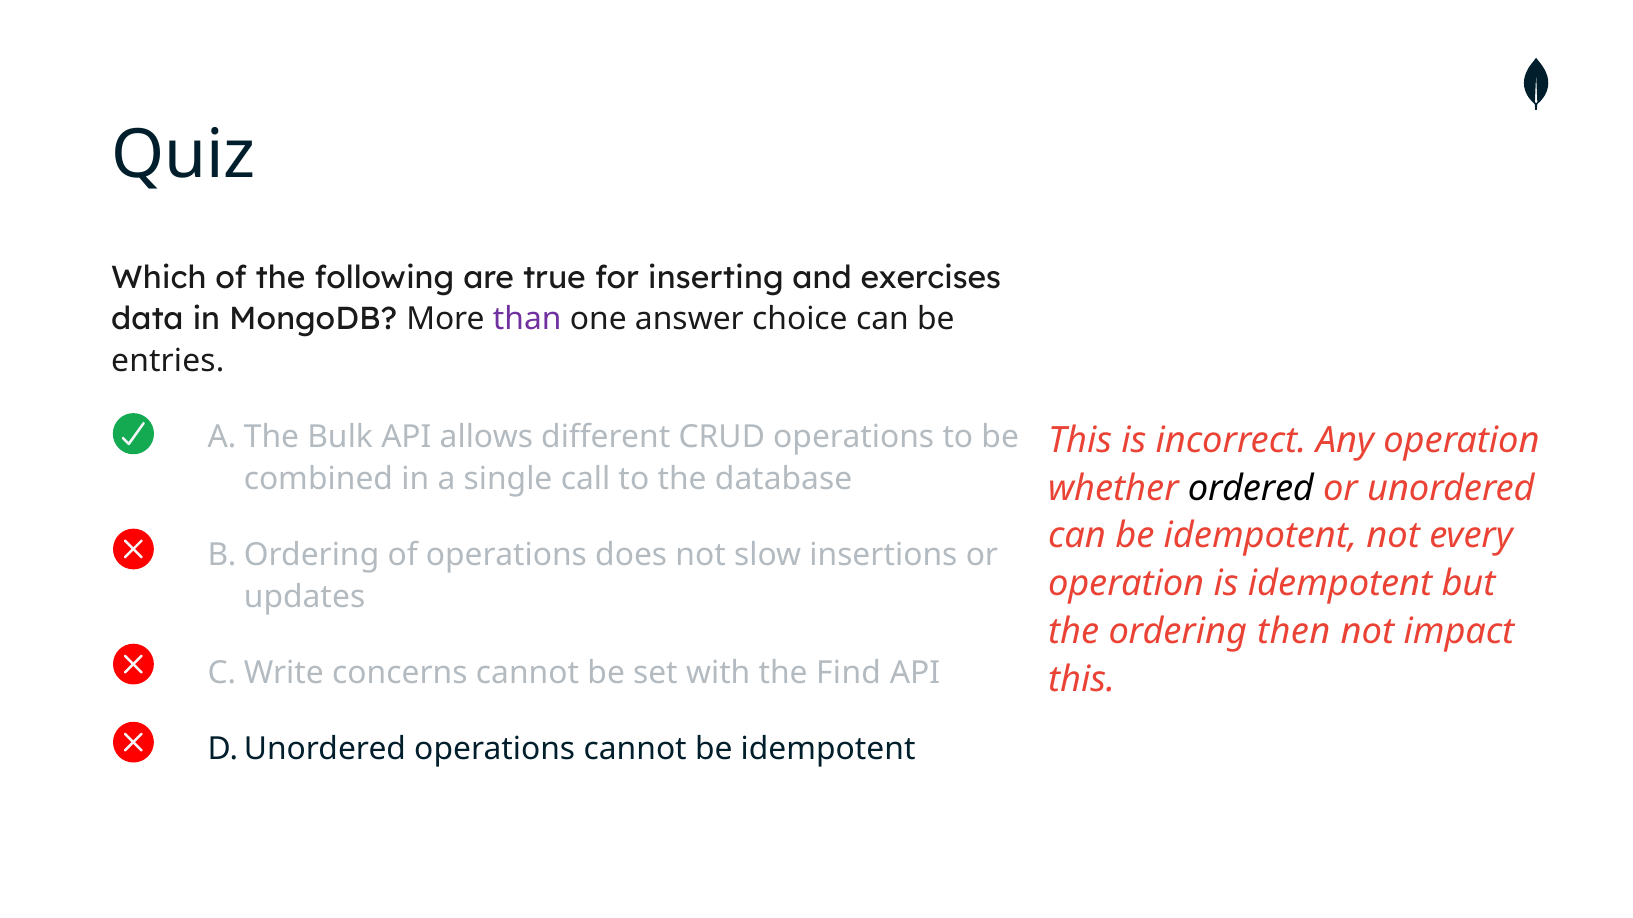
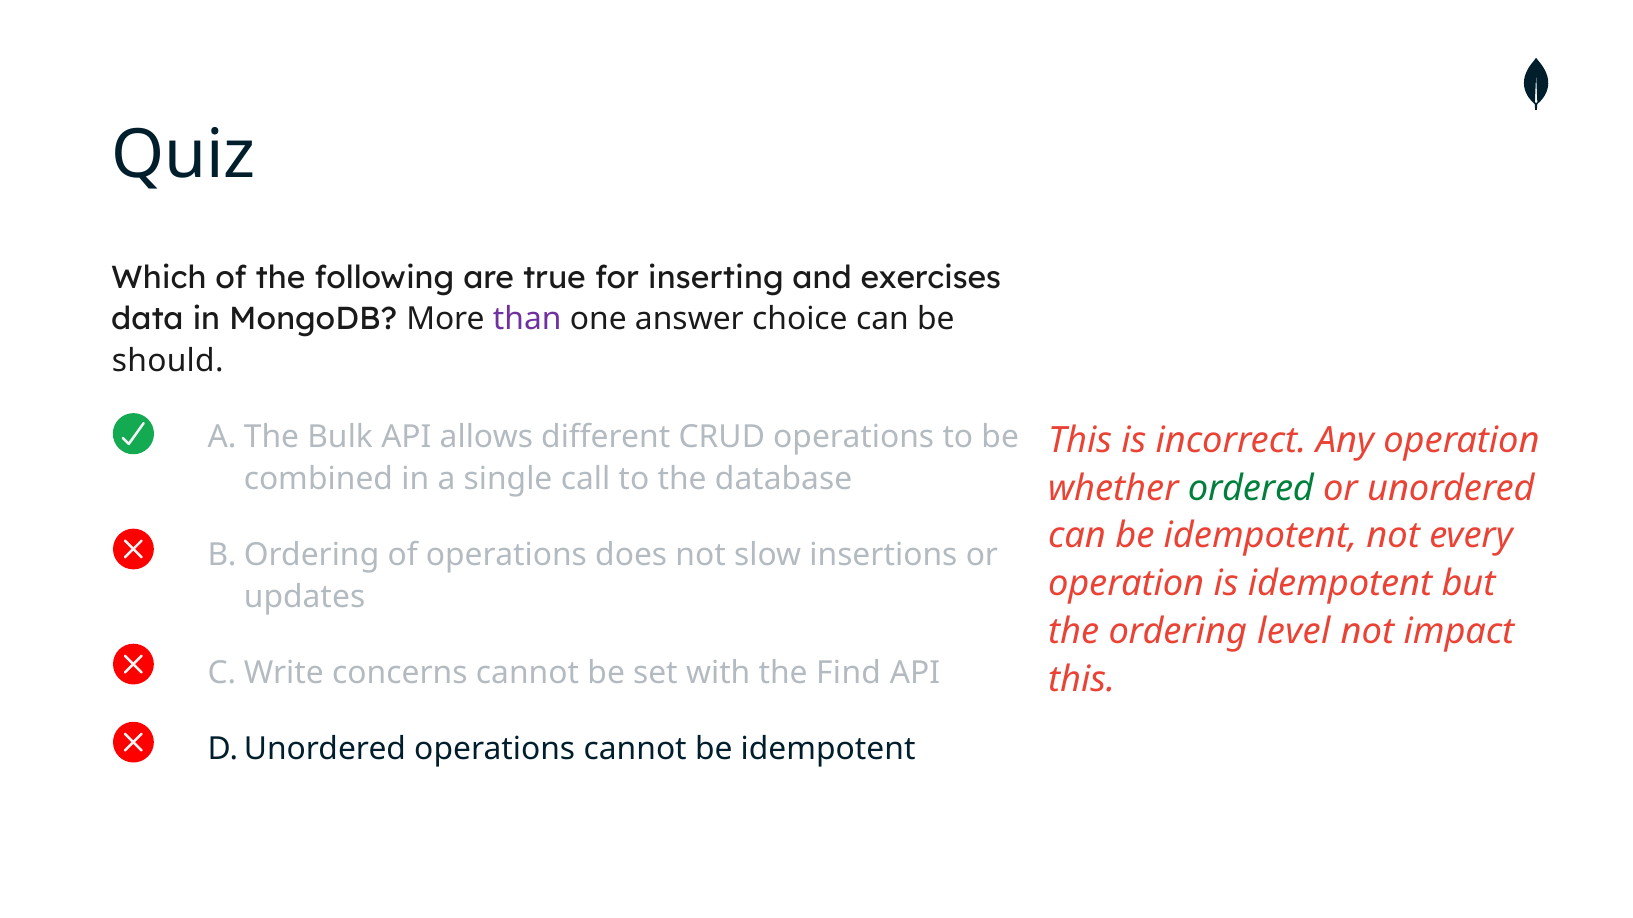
entries: entries -> should (168, 362)
ordered colour: black -> green (1251, 489)
then: then -> level (1294, 632)
